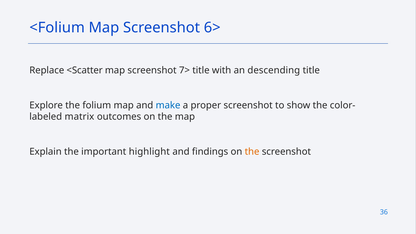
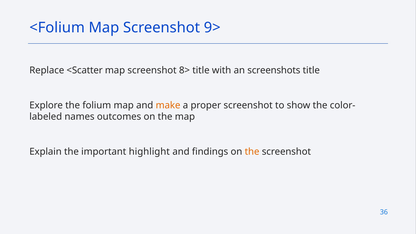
6>: 6> -> 9> (212, 28)
7>: 7> -> 8> (184, 70)
descending: descending -> screenshots (274, 70)
make colour: blue -> orange (168, 105)
matrix: matrix -> names (80, 117)
